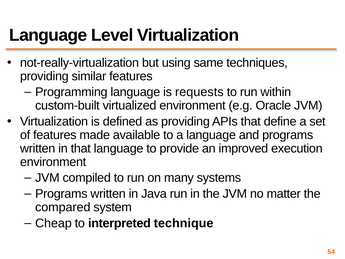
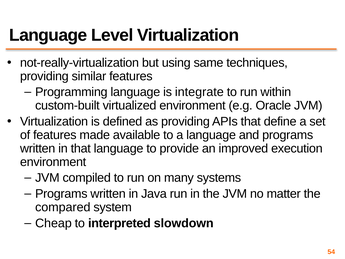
requests: requests -> integrate (199, 92)
technique: technique -> slowdown (184, 223)
